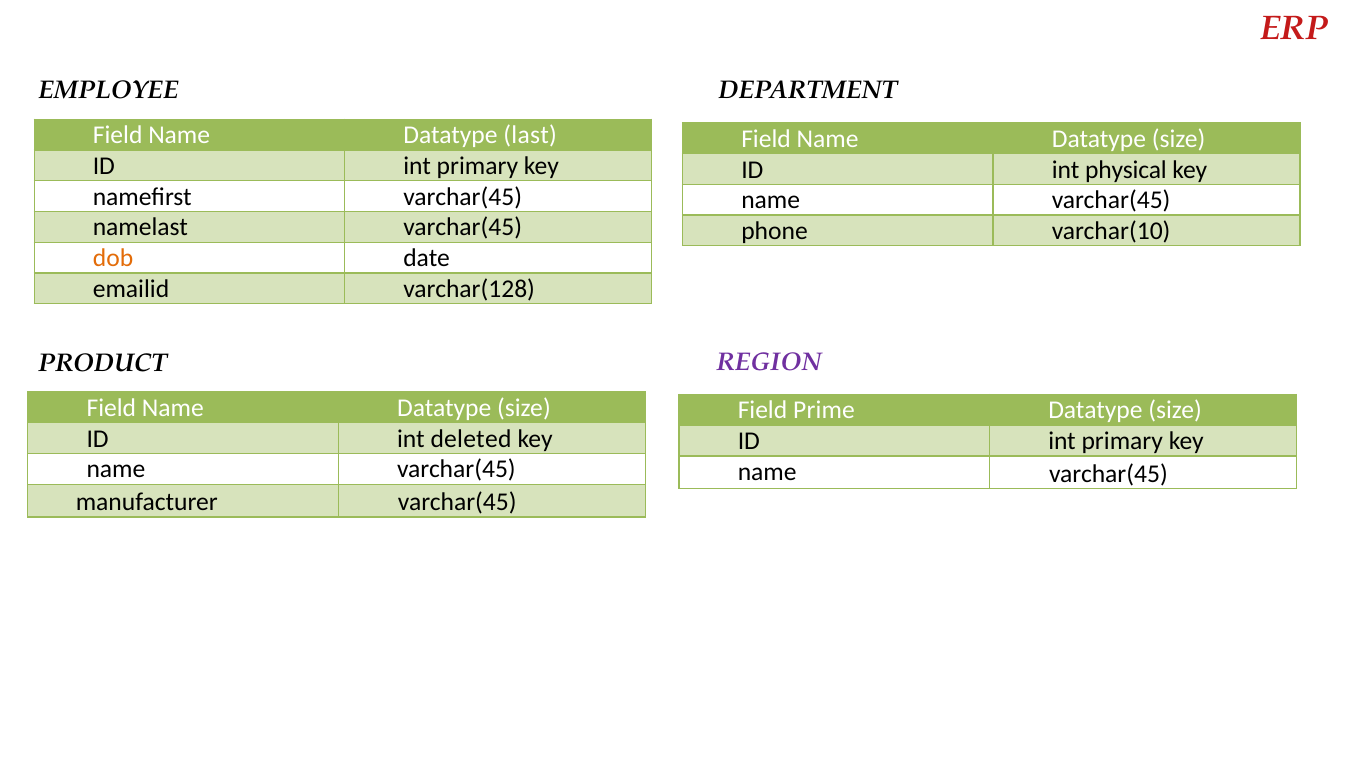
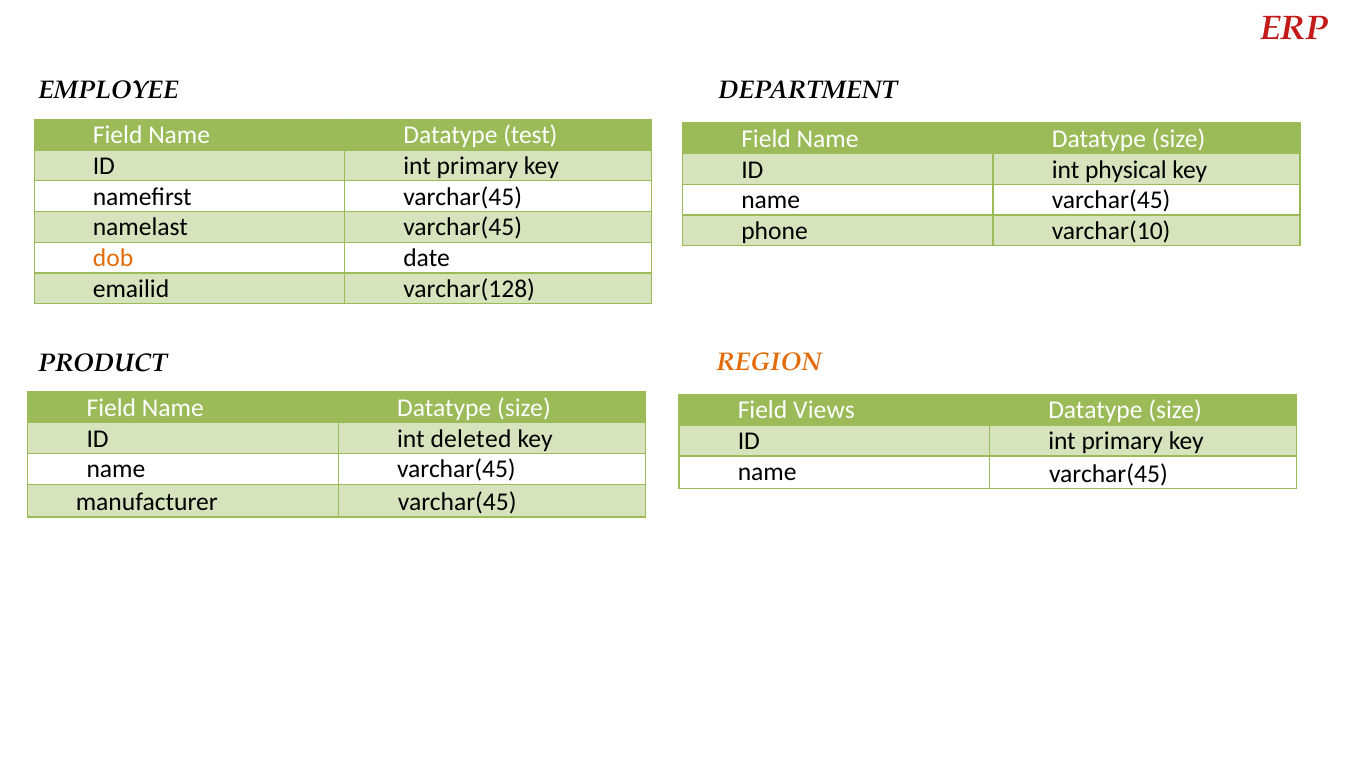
last: last -> test (530, 135)
REGION colour: purple -> orange (769, 363)
Prime: Prime -> Views (824, 411)
